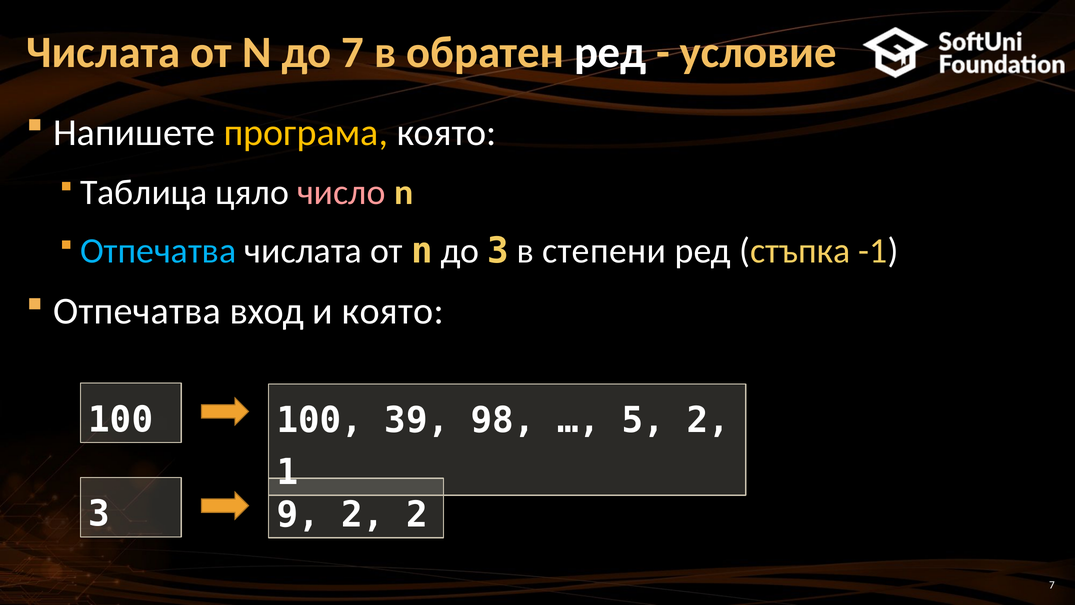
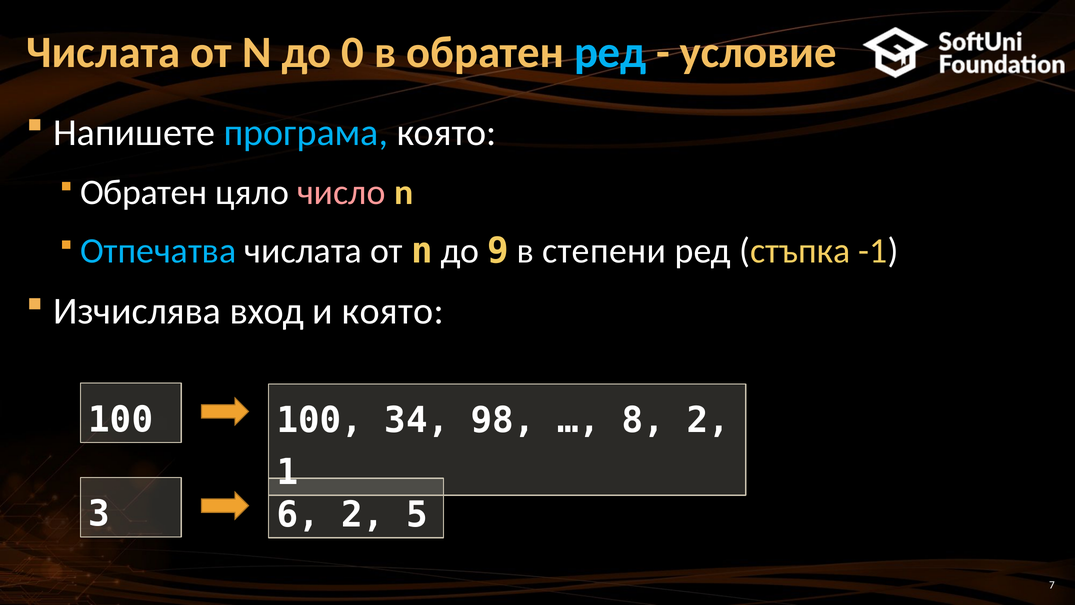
до 7: 7 -> 0 (353, 52)
ред colour: white -> light blue (610, 52)
програма colour: yellow -> light blue (306, 132)
Таблица: Таблица -> Обратен (144, 192)
до 3: 3 -> 9 (498, 251)
Отпечатва: Отпечатва -> Изчислява (137, 311)
39: 39 -> 34 (417, 421)
5: 5 -> 8 (643, 421)
9: 9 -> 6 (298, 515)
2 2: 2 -> 5 (417, 515)
